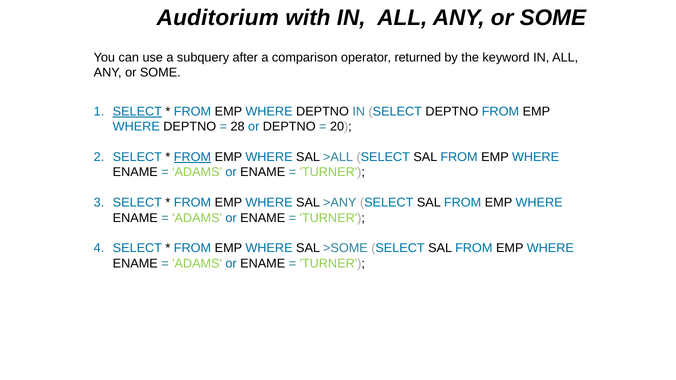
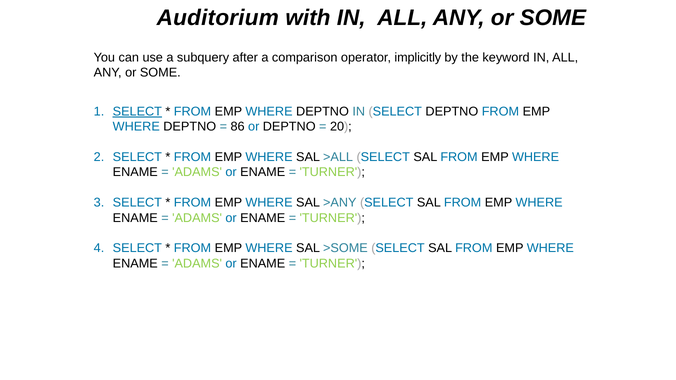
returned: returned -> implicitly (418, 57)
28: 28 -> 86 (238, 127)
FROM underline: present -> none (192, 157)
